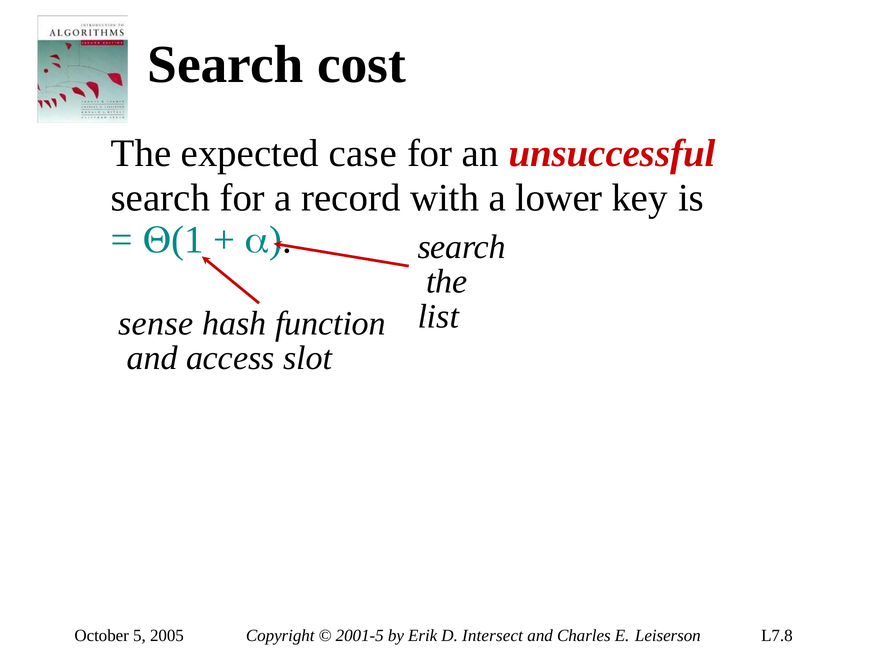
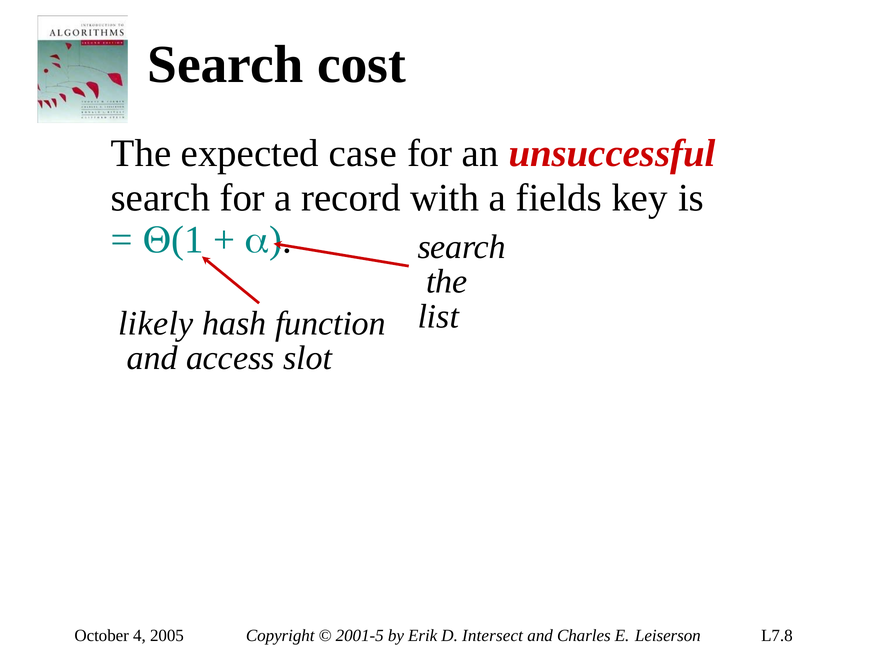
lower: lower -> fields (559, 198)
sense: sense -> likely (156, 323)
5: 5 -> 4 (139, 636)
